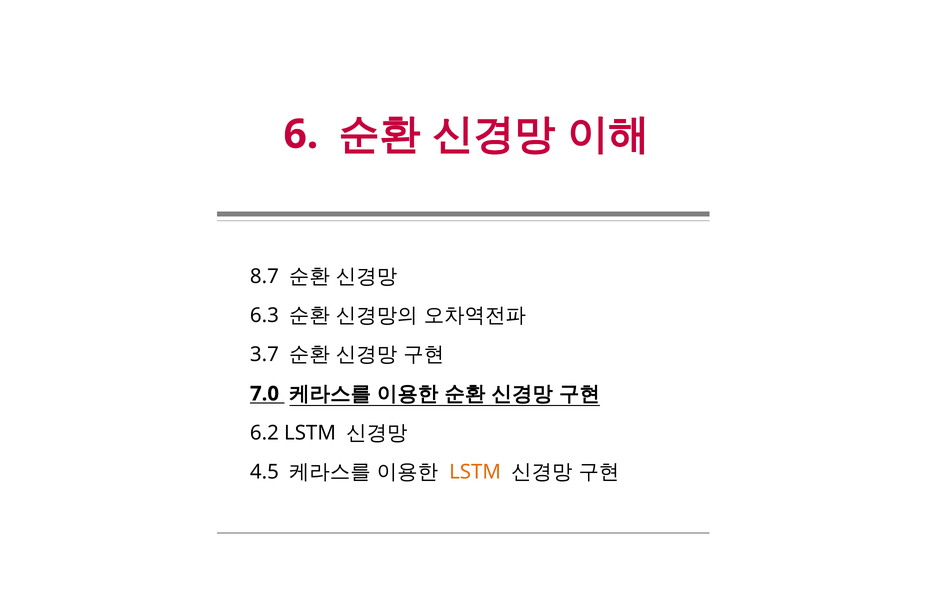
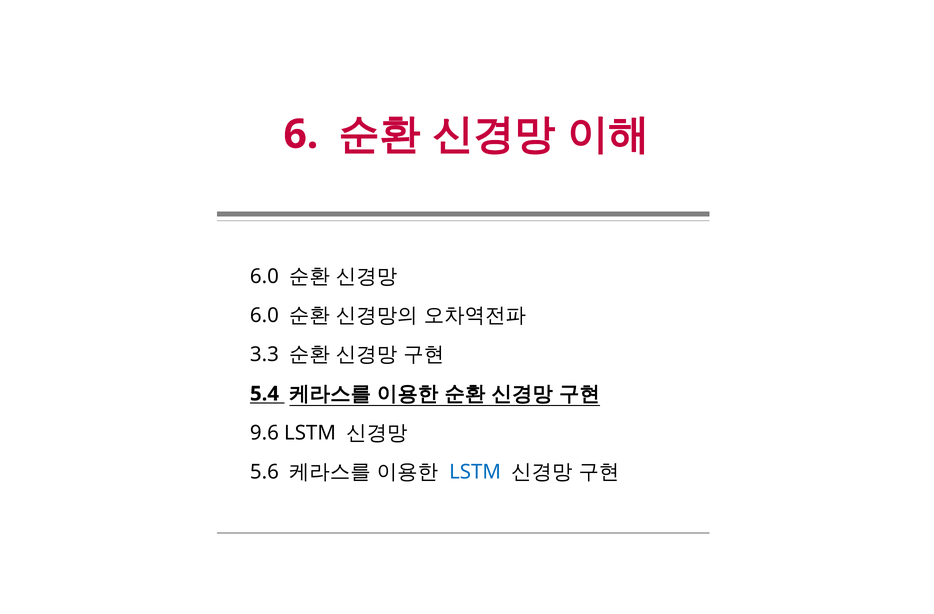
8.7: 8.7 -> 6.0 (264, 276)
6.3: 6.3 -> 6.0 (264, 315)
3.7: 3.7 -> 3.3 (264, 354)
7.0: 7.0 -> 5.4 (265, 393)
6.2: 6.2 -> 9.6 (264, 432)
4.5: 4.5 -> 5.6 (264, 472)
LSTM colour: orange -> blue (475, 472)
